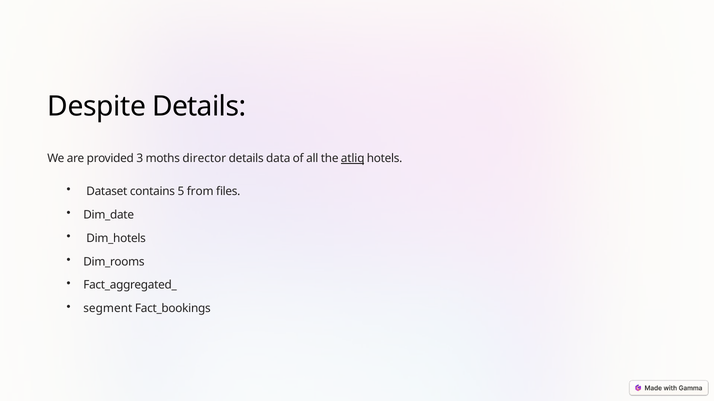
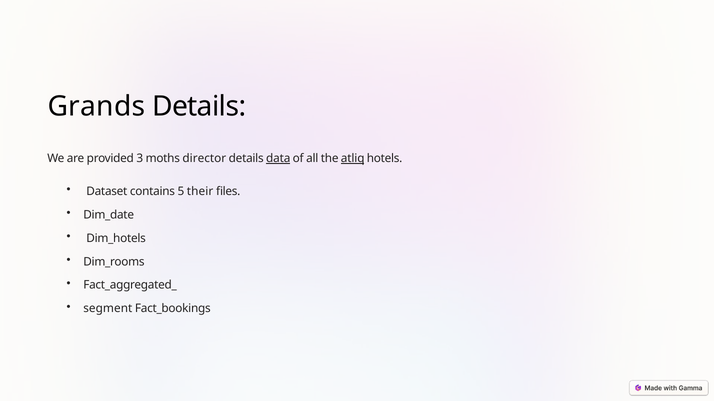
Despite: Despite -> Grands (96, 107)
data underline: none -> present (278, 159)
from: from -> their (200, 192)
